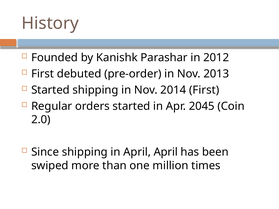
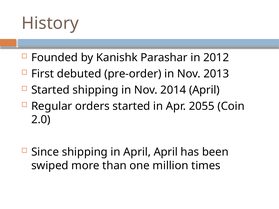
2014 First: First -> April (204, 90)
2045: 2045 -> 2055 (202, 106)
